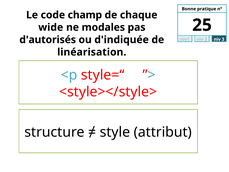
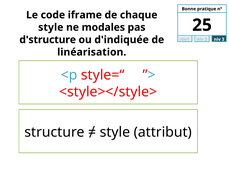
champ: champ -> iframe (85, 15)
wide: wide -> style (51, 27)
d'autorisés: d'autorisés -> d'structure (48, 40)
